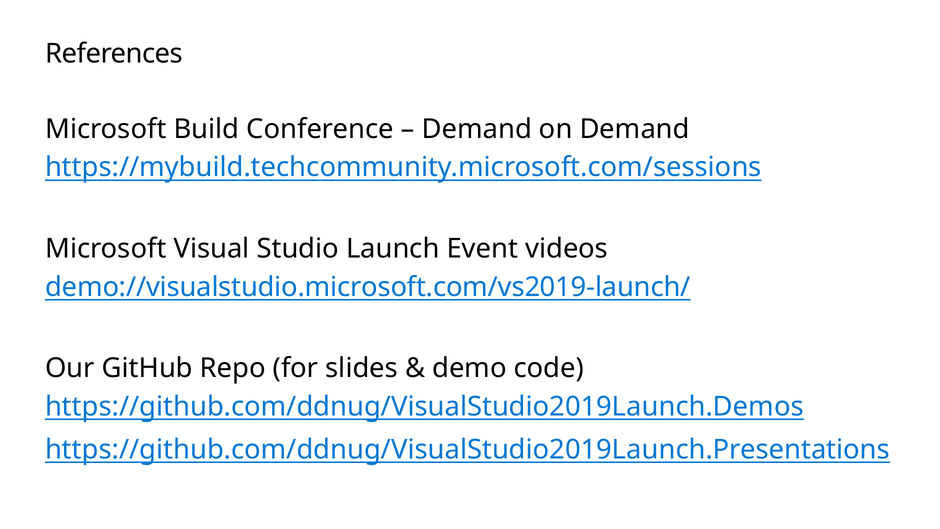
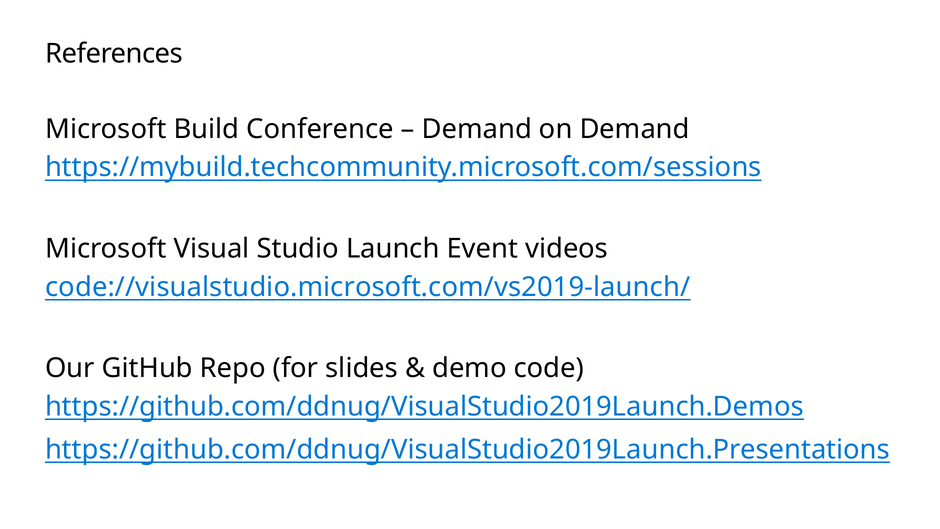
demo://visualstudio.microsoft.com/vs2019-launch/: demo://visualstudio.microsoft.com/vs2019-launch/ -> code://visualstudio.microsoft.com/vs2019-launch/ (368, 287)
